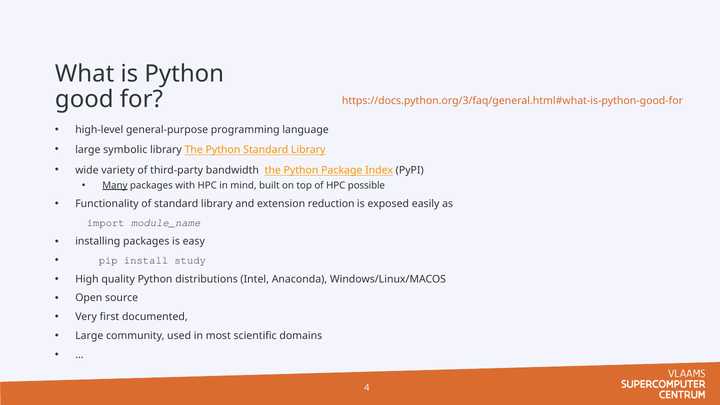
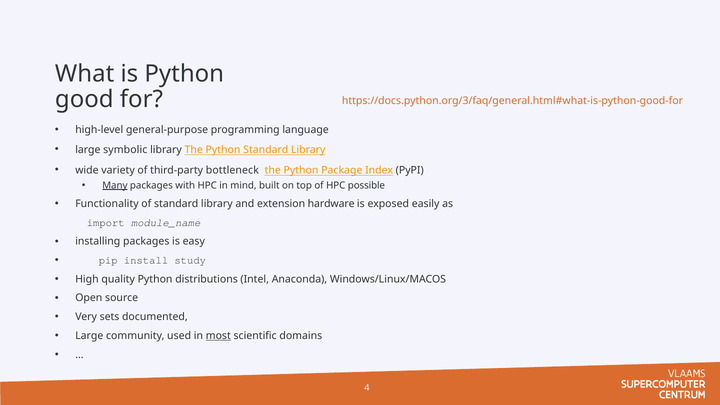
bandwidth: bandwidth -> bottleneck (232, 170)
reduction: reduction -> hardware (331, 204)
first: first -> sets (110, 317)
most underline: none -> present (218, 336)
